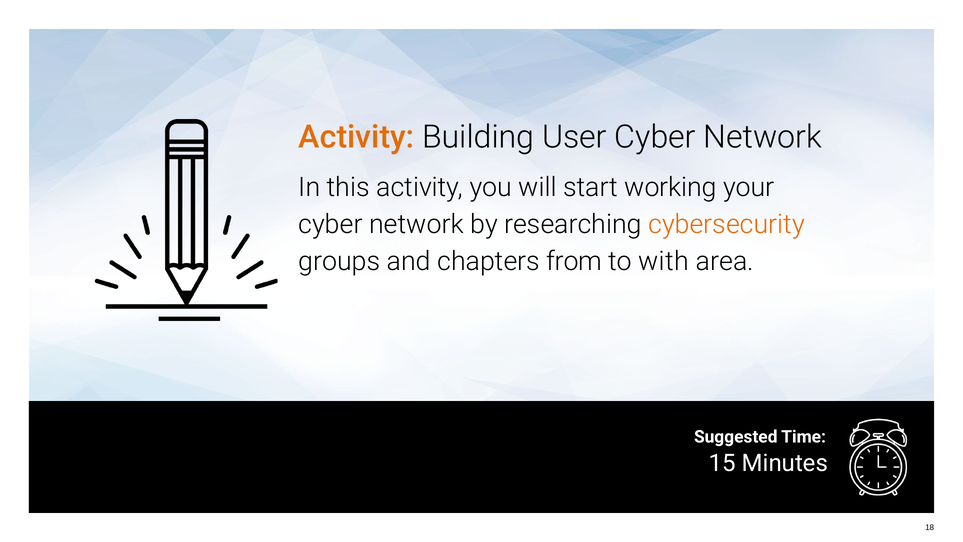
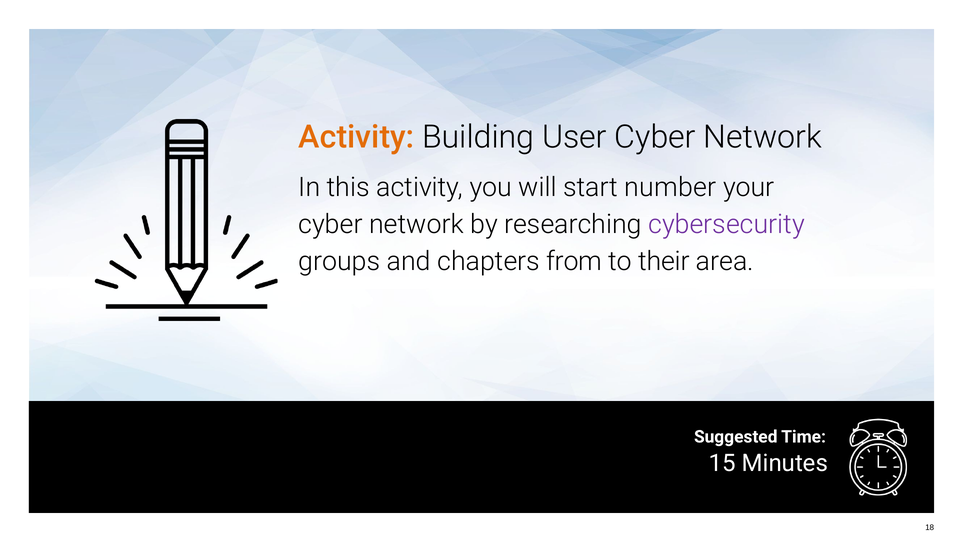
working: working -> number (670, 188)
cybersecurity colour: orange -> purple (727, 224)
with: with -> their (664, 261)
